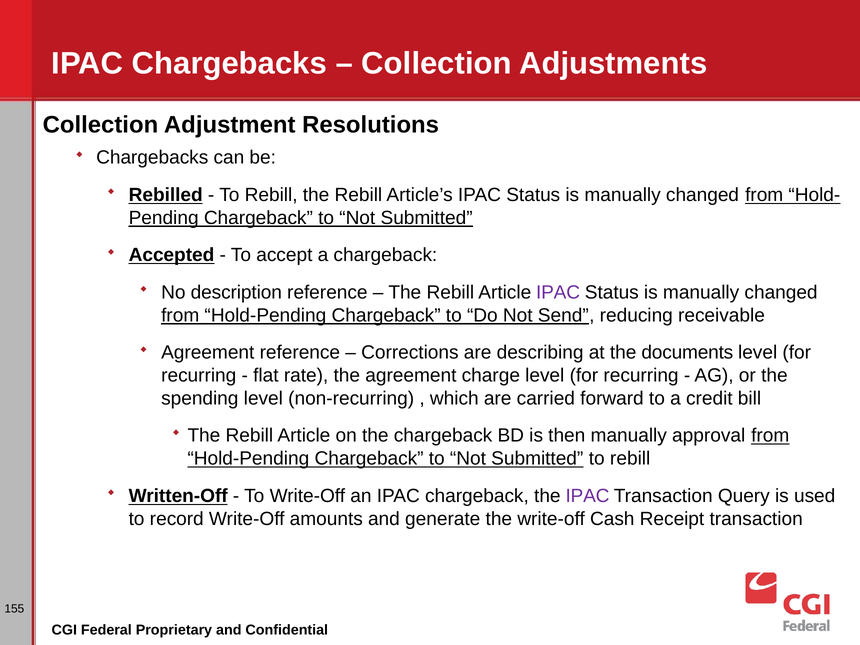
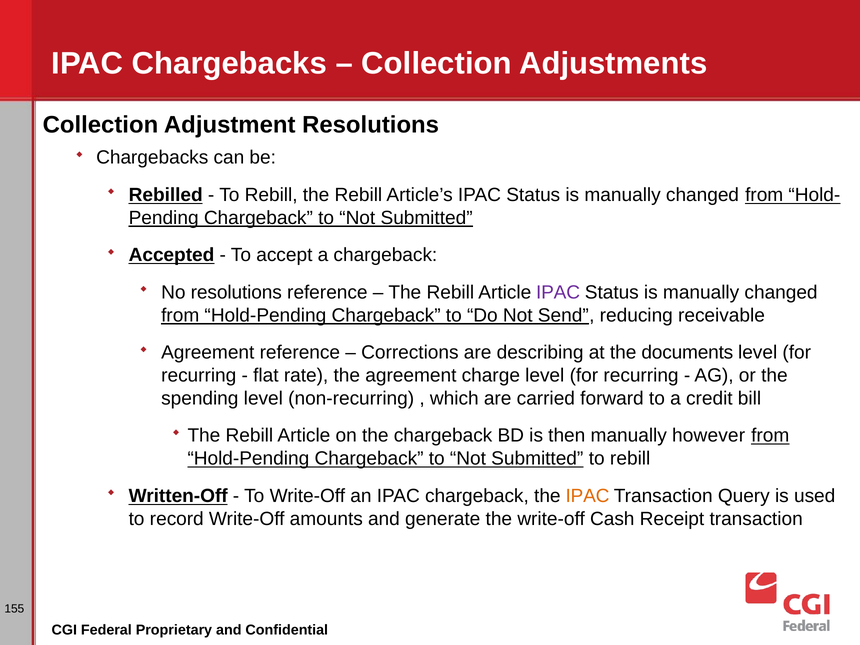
No description: description -> resolutions (236, 292)
approval: approval -> however (709, 436)
IPAC colour: purple -> orange (587, 496)
